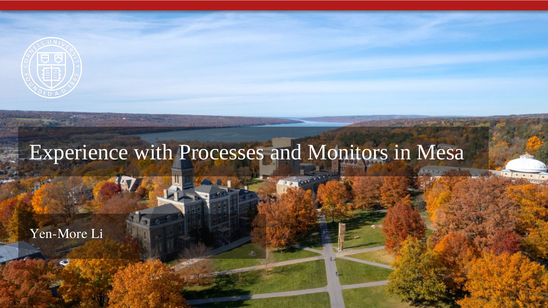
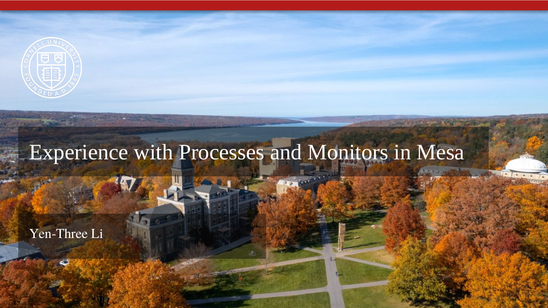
Yen-More: Yen-More -> Yen-Three (59, 234)
